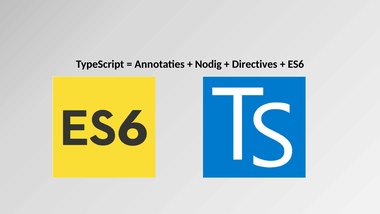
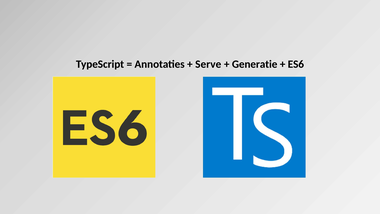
Nodig: Nodig -> Serve (208, 64)
Directives: Directives -> Generatie (255, 64)
